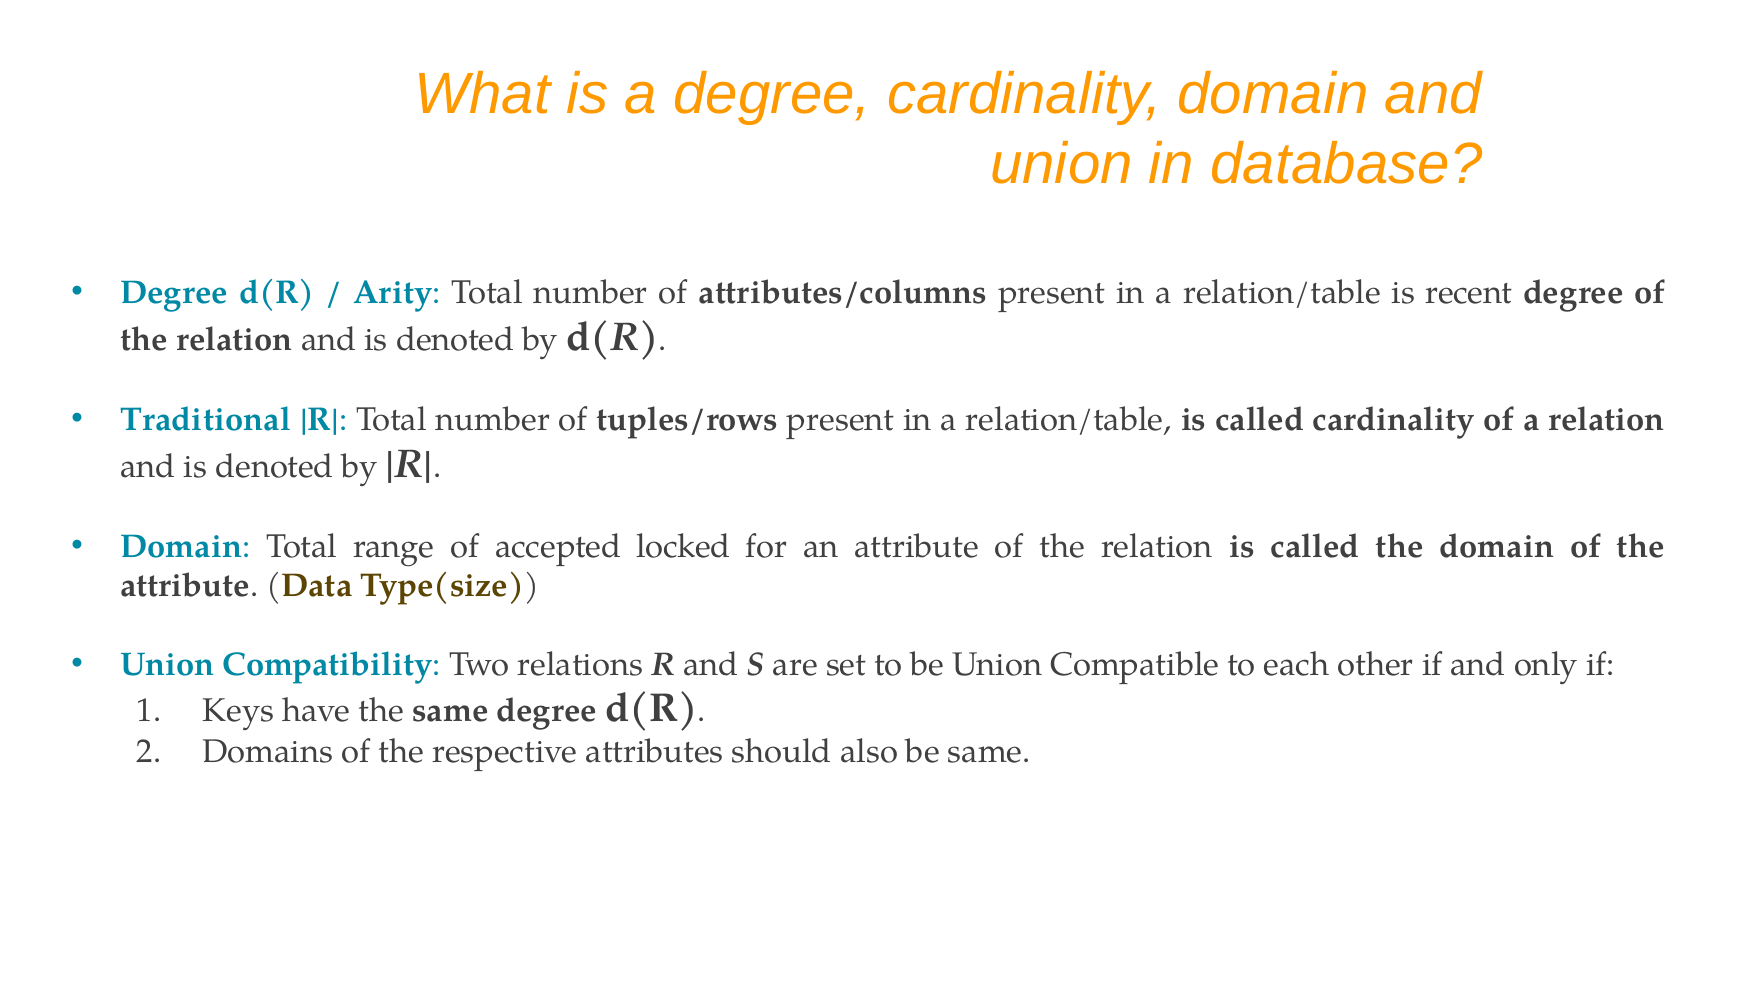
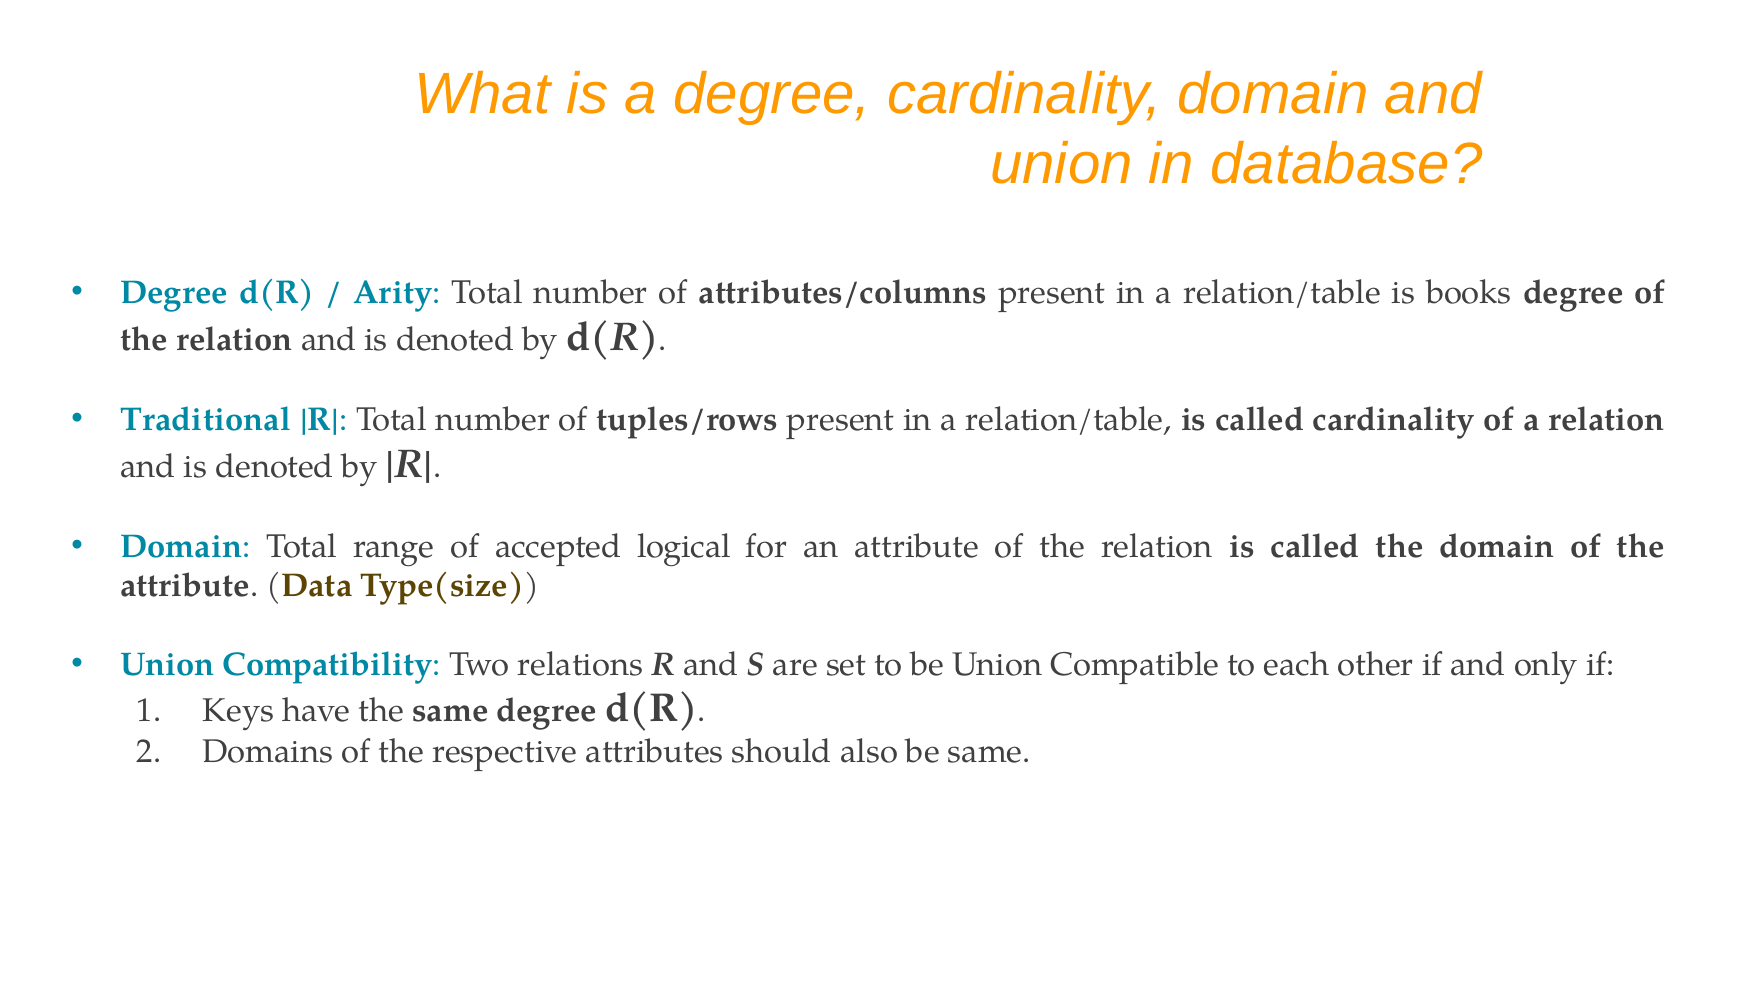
recent: recent -> books (1469, 293)
locked: locked -> logical (684, 546)
